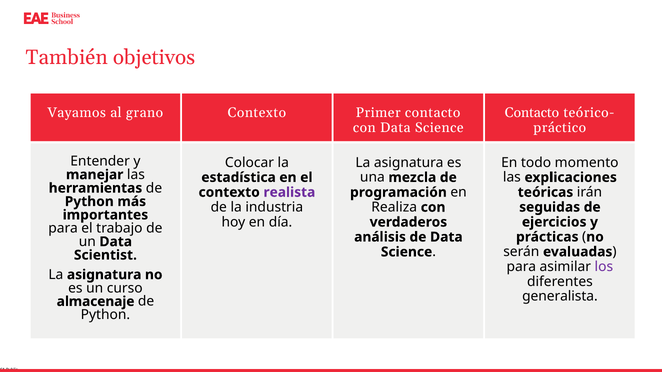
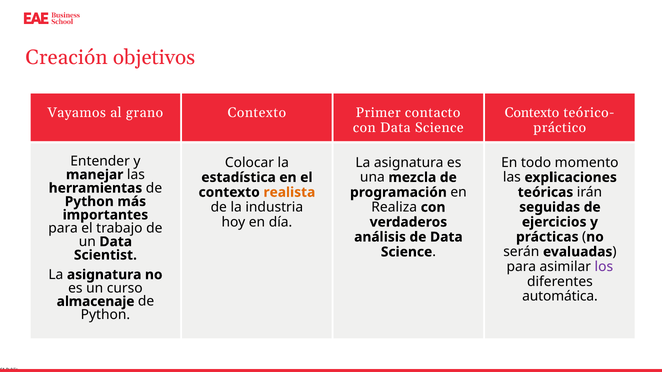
También: También -> Creación (67, 58)
Contacto: Contacto -> Contexto (532, 113)
realista colour: purple -> orange (289, 192)
generalista: generalista -> automática (560, 297)
